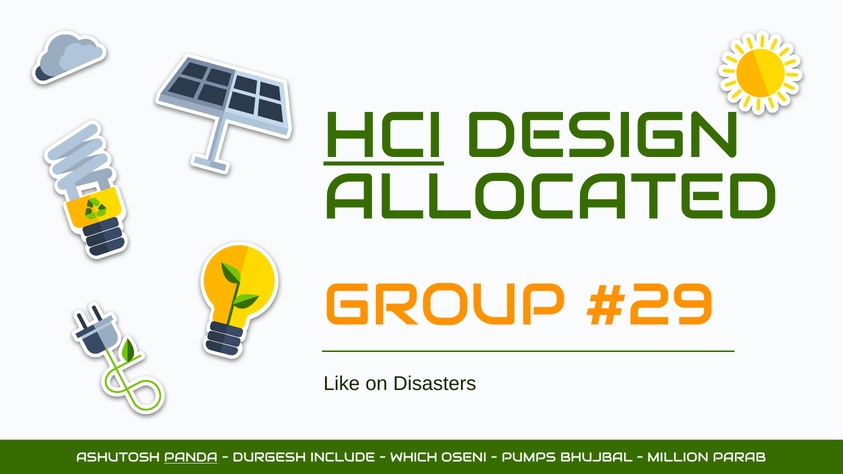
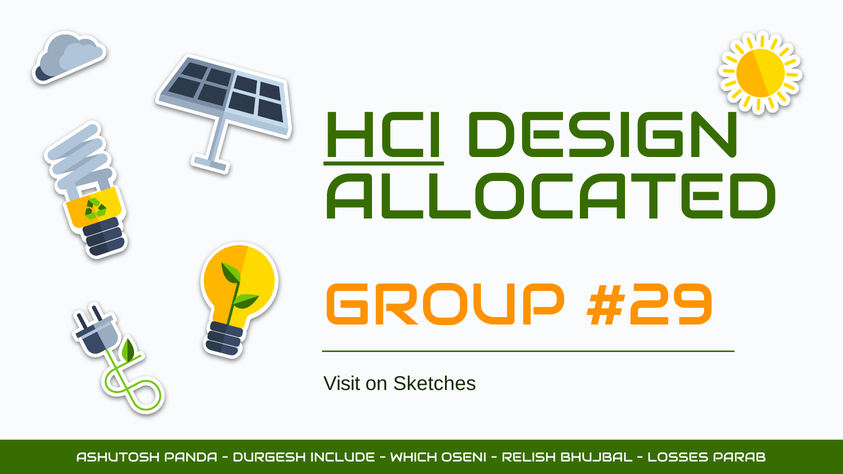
Like: Like -> Visit (342, 384)
Disasters: Disasters -> Sketches (435, 384)
PANDA underline: present -> none (191, 458)
PUMPS: PUMPS -> RELISH (529, 458)
MILLION: MILLION -> LOSSES (678, 458)
